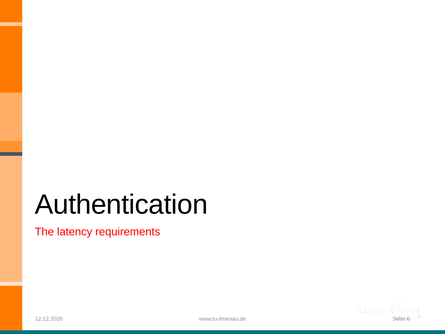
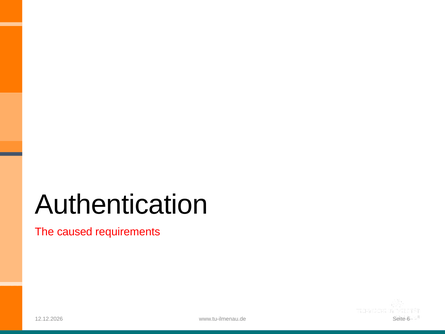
latency: latency -> caused (75, 232)
